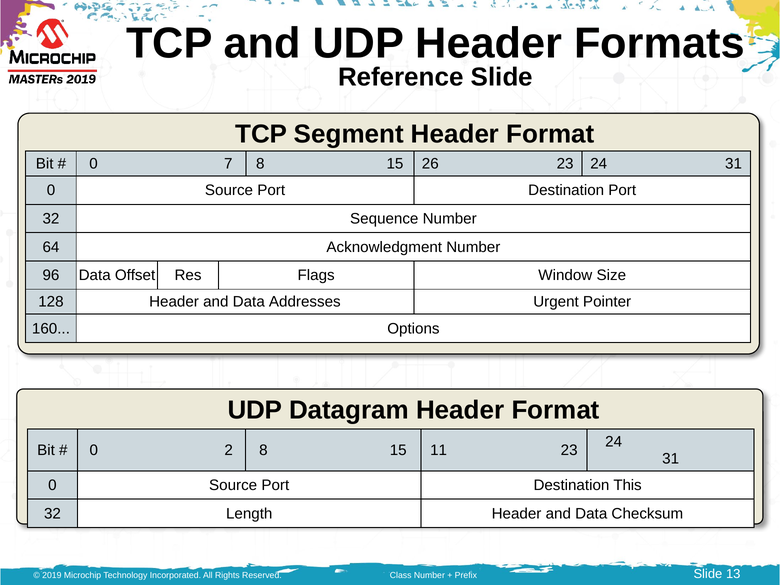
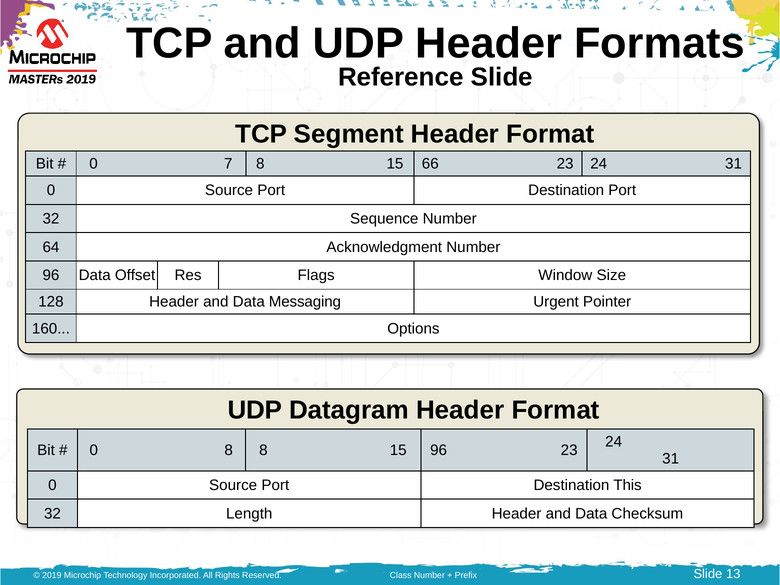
26: 26 -> 66 (430, 164)
Addresses: Addresses -> Messaging (305, 302)
0 2: 2 -> 8 (229, 450)
15 11: 11 -> 96 (439, 450)
